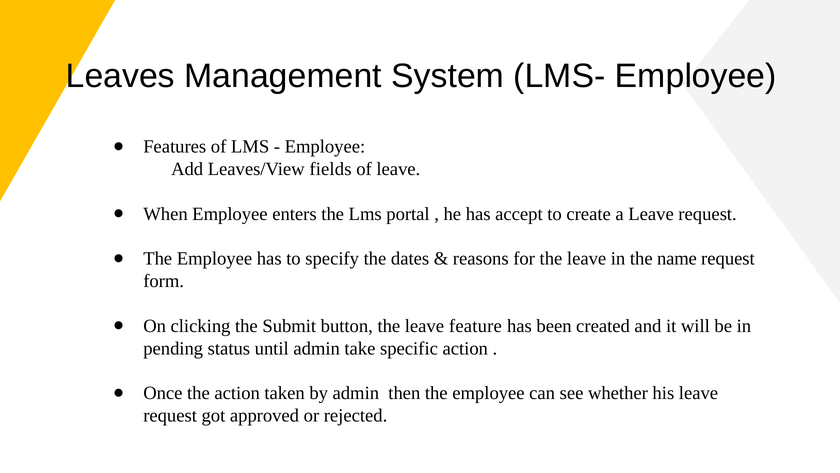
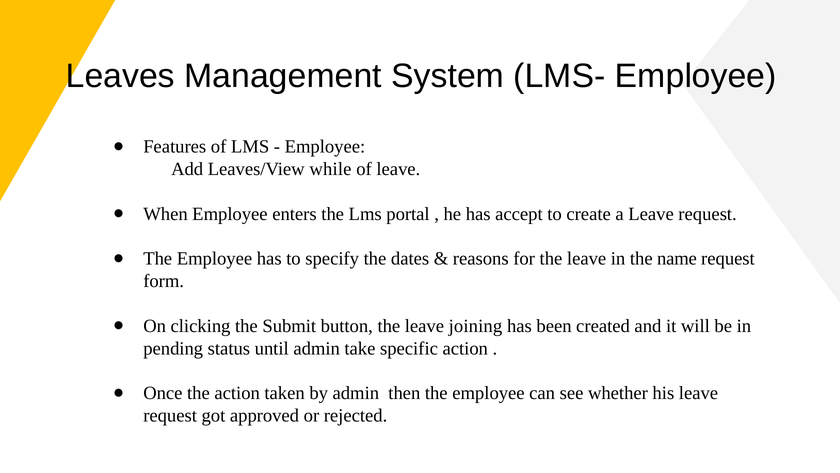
fields: fields -> while (330, 169)
feature: feature -> joining (475, 326)
